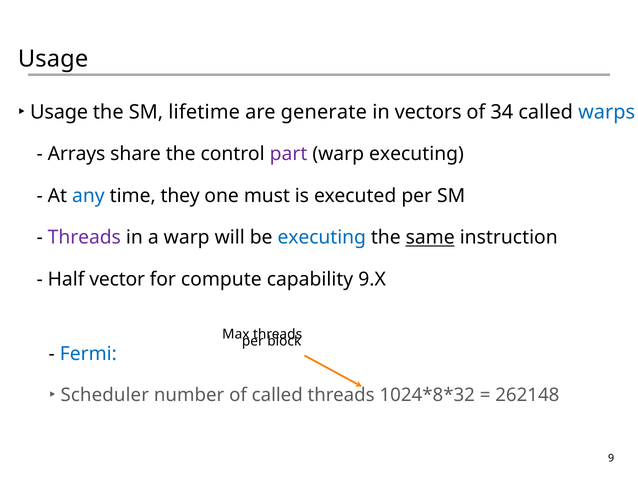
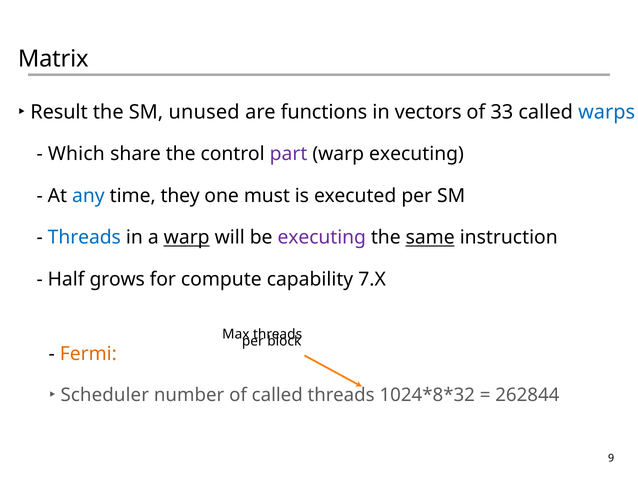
Usage: Usage -> Matrix (53, 59)
Usage: Usage -> Result (59, 112)
lifetime: lifetime -> unused (204, 112)
generate: generate -> functions (324, 112)
34: 34 -> 33 (502, 112)
Arrays: Arrays -> Which (76, 154)
Threads colour: purple -> blue (84, 237)
warp underline: none -> present (187, 237)
executing colour: blue -> purple (322, 237)
vector: vector -> grows (117, 279)
9.X: 9.X -> 7.X (372, 279)
Fermi colour: blue -> orange (88, 354)
262148: 262148 -> 262844 (527, 394)
